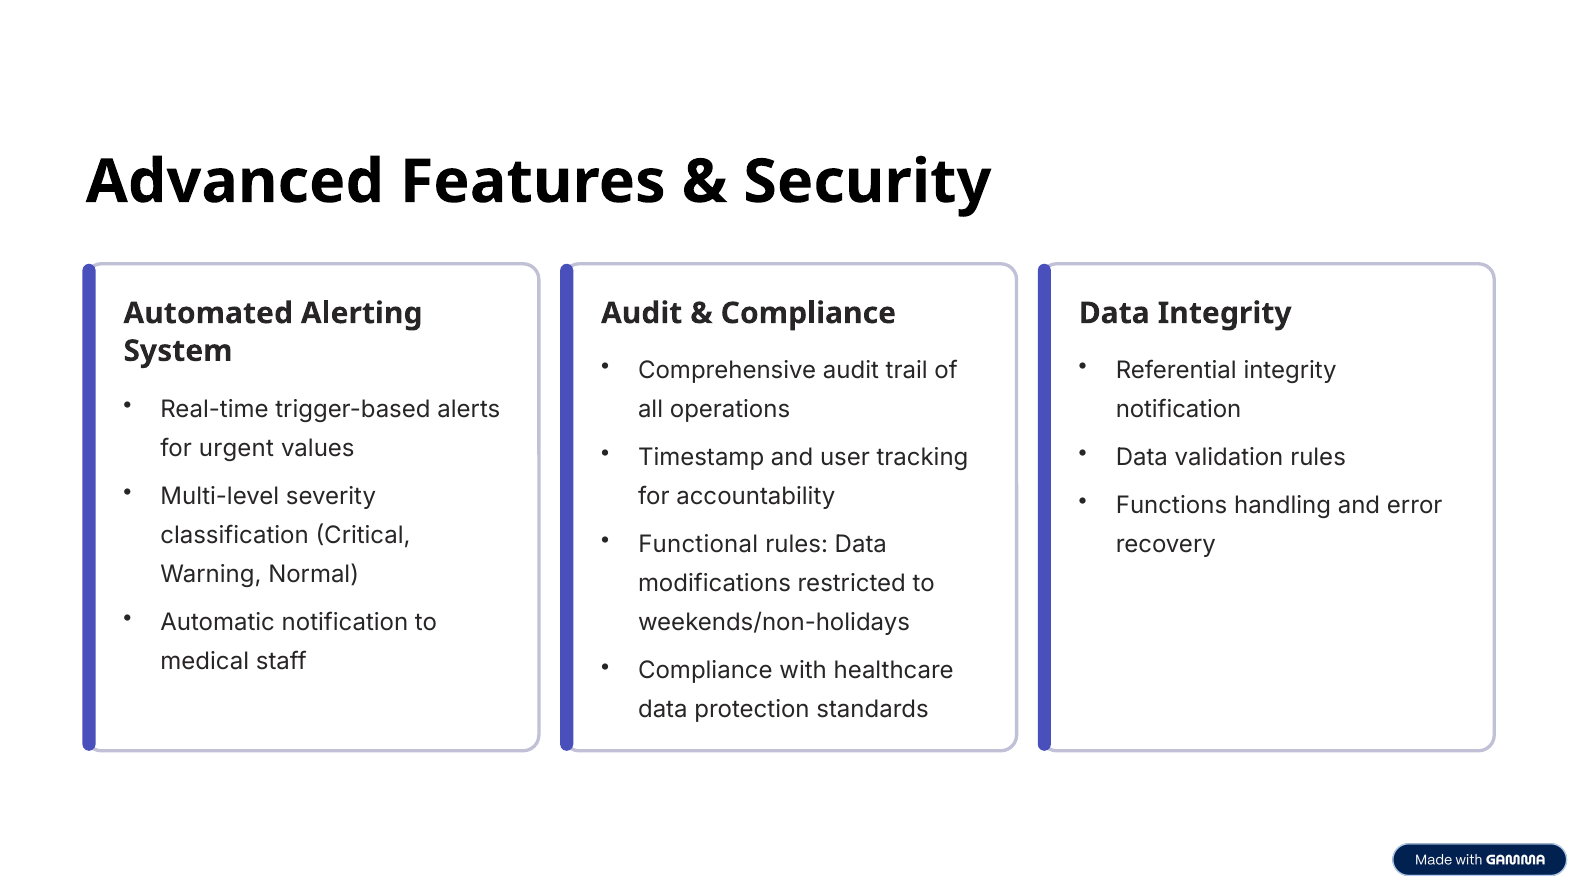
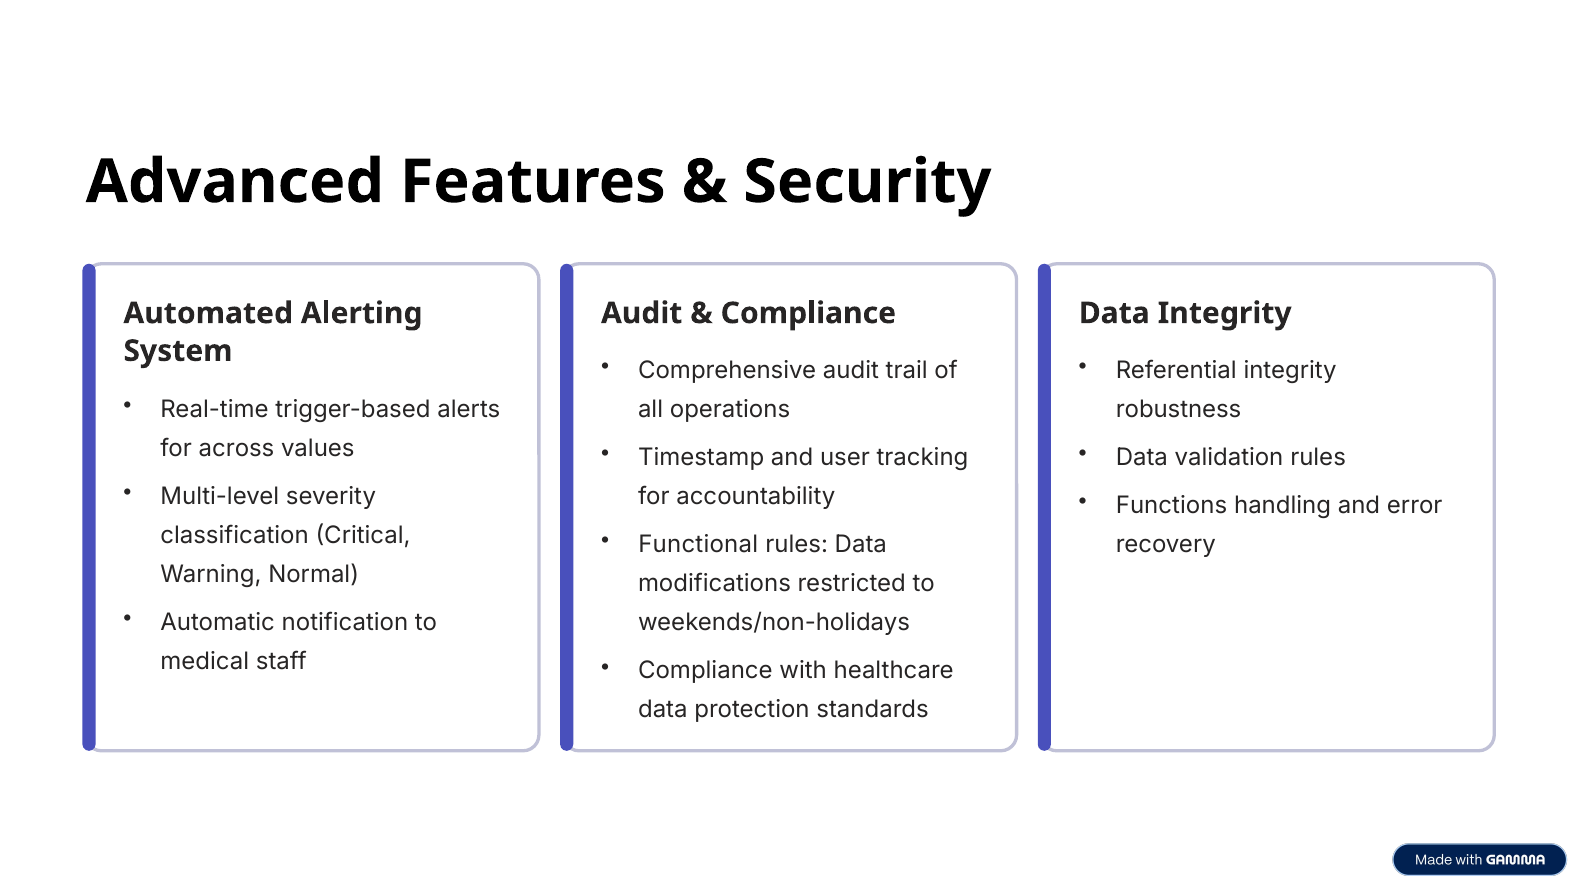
notification: notification -> robustness (1179, 410)
urgent: urgent -> across (237, 448)
